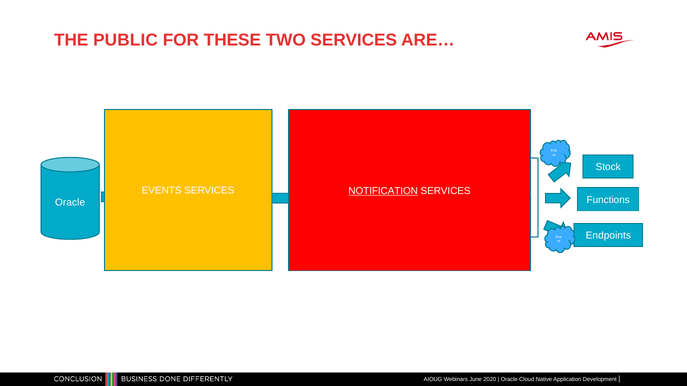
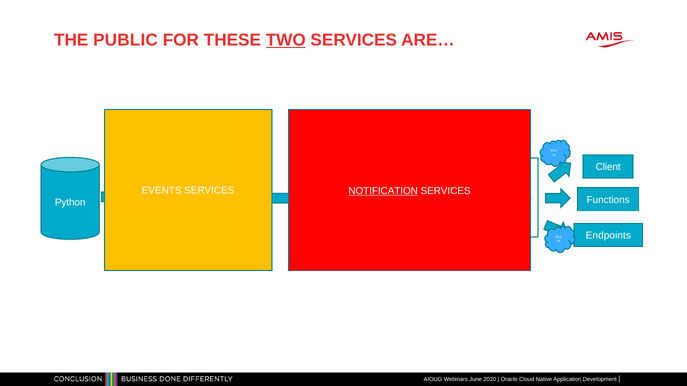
TWO underline: none -> present (286, 40)
Stock: Stock -> Client (608, 167)
Oracle: Oracle -> Python (70, 203)
